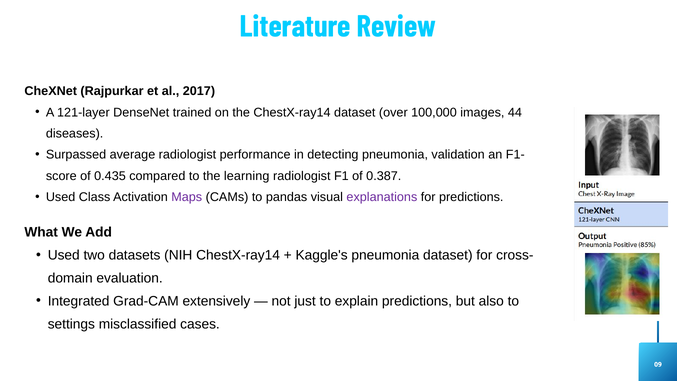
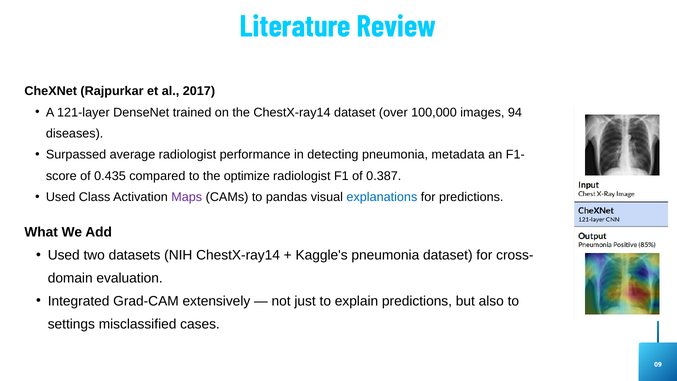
44: 44 -> 94 (515, 112)
validation: validation -> metadata (458, 155)
learning: learning -> optimize (247, 176)
explanations colour: purple -> blue (382, 197)
